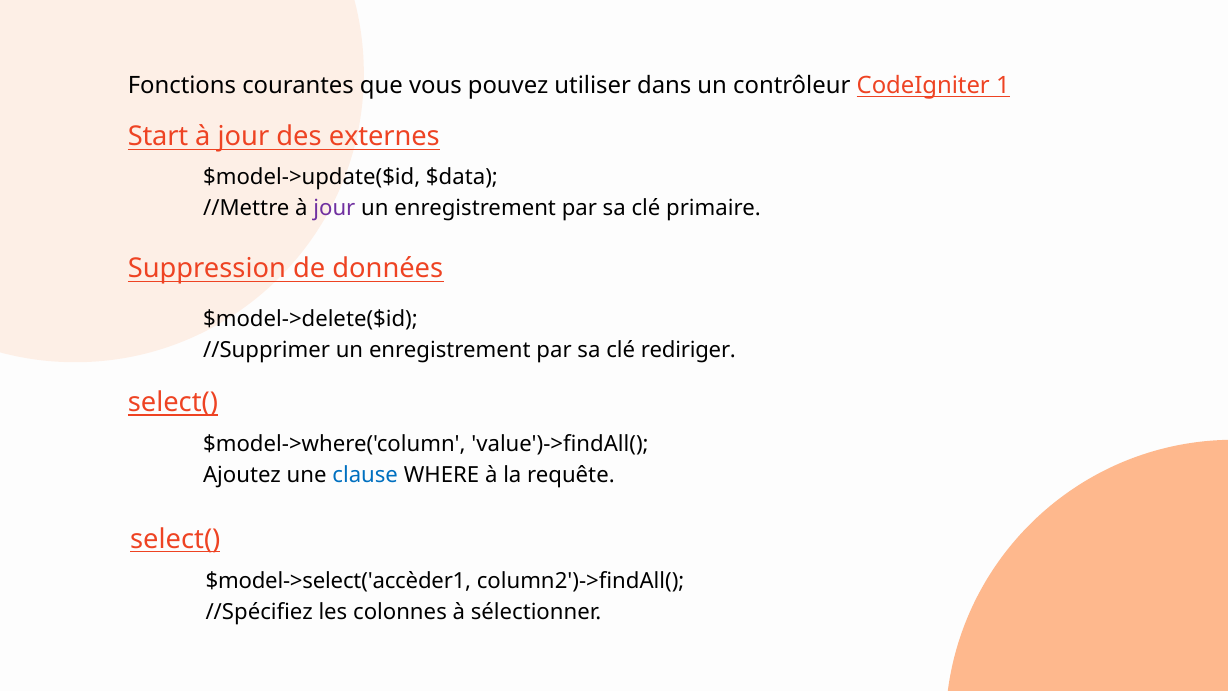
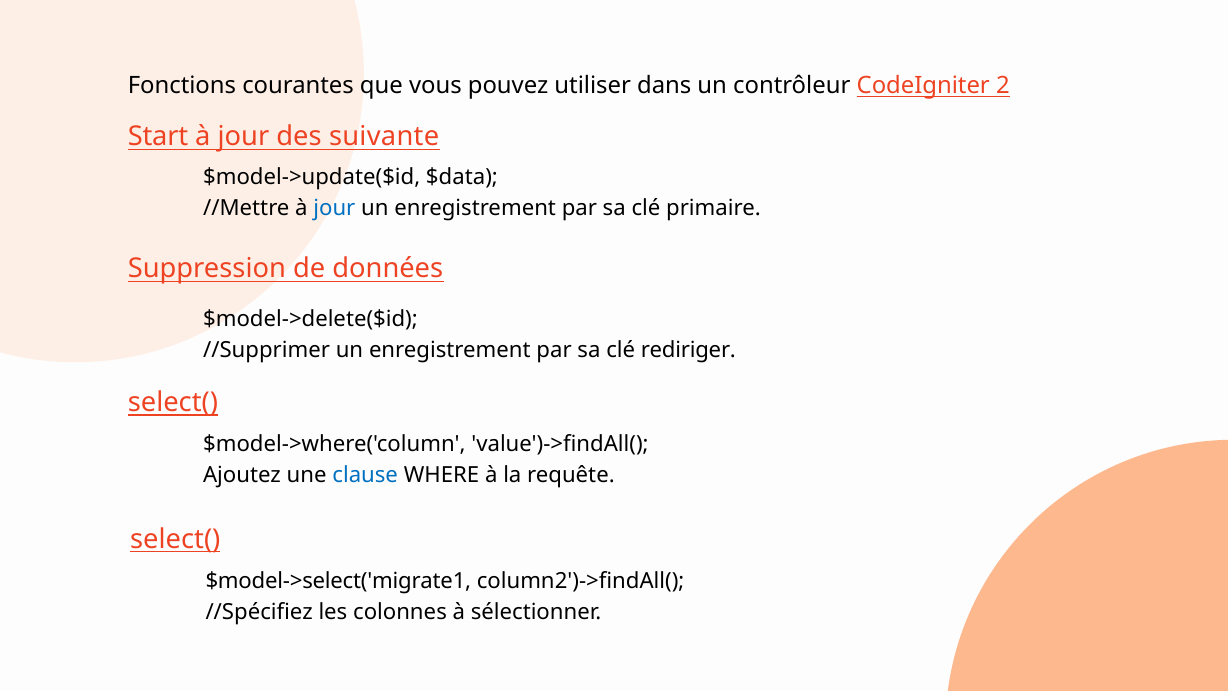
1: 1 -> 2 (1003, 86)
externes: externes -> suivante (384, 137)
jour colour: purple -> blue (334, 208)
$model->select('accèder1: $model->select('accèder1 -> $model->select('migrate1 (338, 581)
